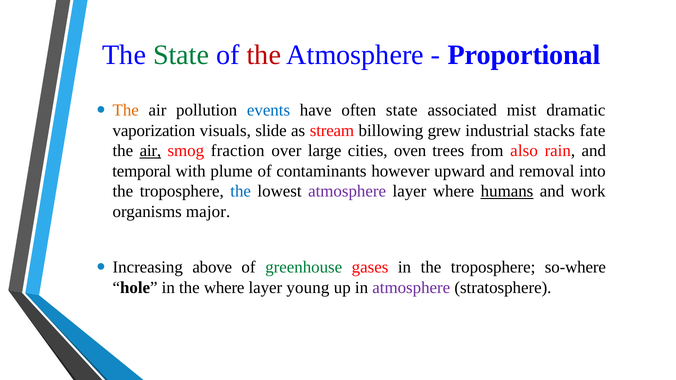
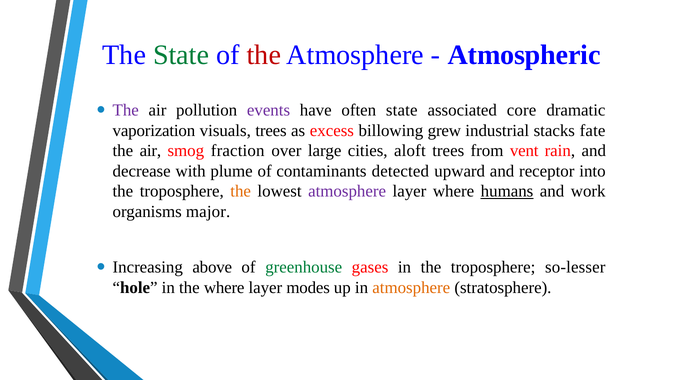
Proportional: Proportional -> Atmospheric (524, 55)
The colour: orange -> purple (126, 110)
events colour: blue -> purple (269, 110)
mist: mist -> core (522, 110)
visuals slide: slide -> trees (271, 131)
stream: stream -> excess (332, 131)
air underline: present -> none (150, 151)
oven: oven -> aloft (410, 151)
also: also -> vent (524, 151)
temporal: temporal -> decrease (142, 171)
however: however -> detected (400, 171)
removal: removal -> receptor (547, 171)
the colour: blue -> orange (241, 191)
so-where: so-where -> so-lesser (575, 267)
young: young -> modes (308, 288)
atmosphere colour: purple -> orange (411, 288)
